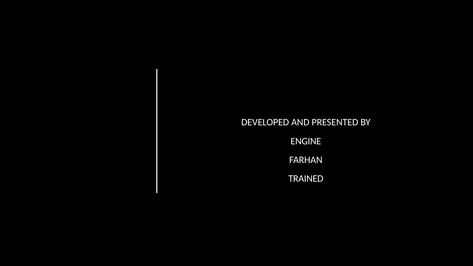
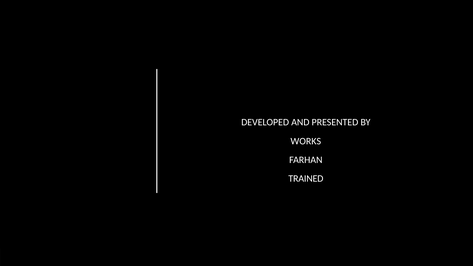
ENGINE: ENGINE -> WORKS (306, 141)
